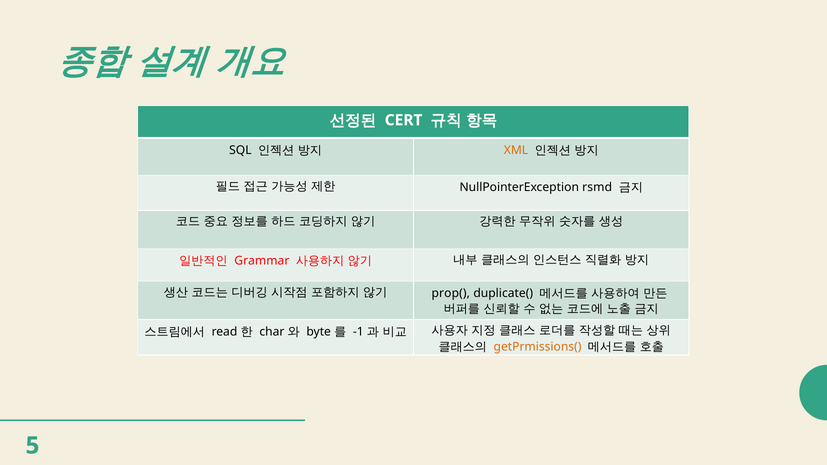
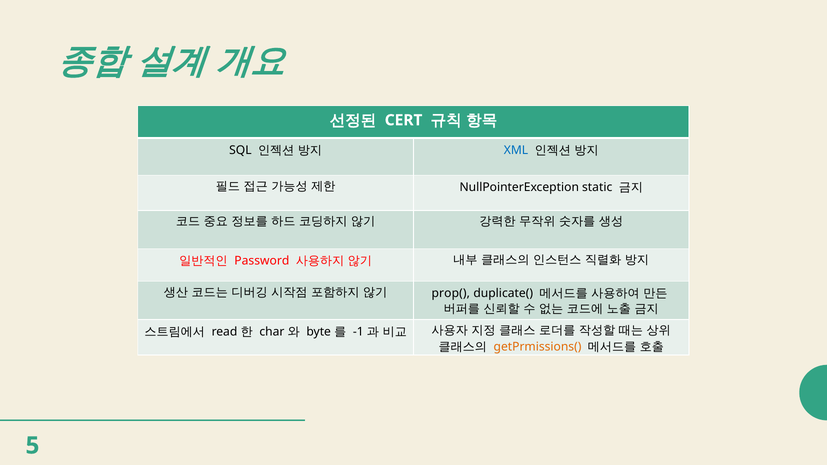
XML colour: orange -> blue (516, 150)
rsmd: rsmd -> static (597, 187)
Grammar: Grammar -> Password (262, 261)
